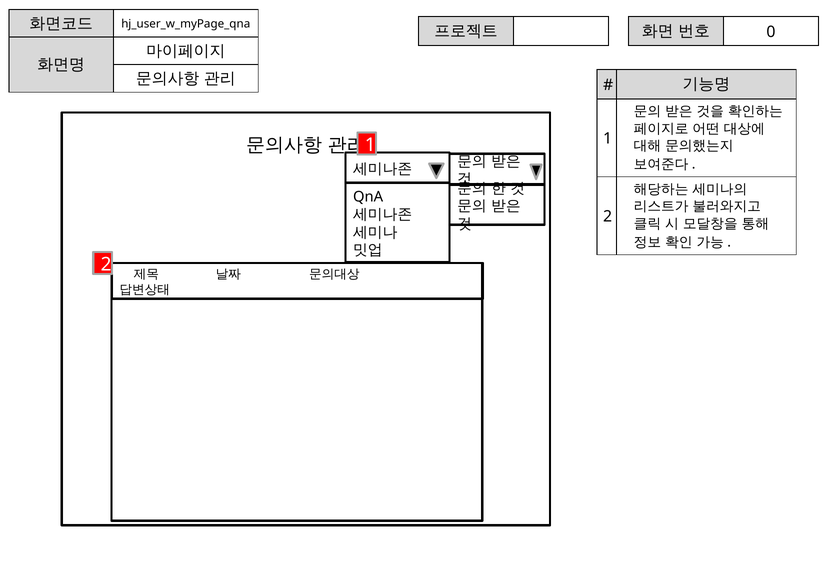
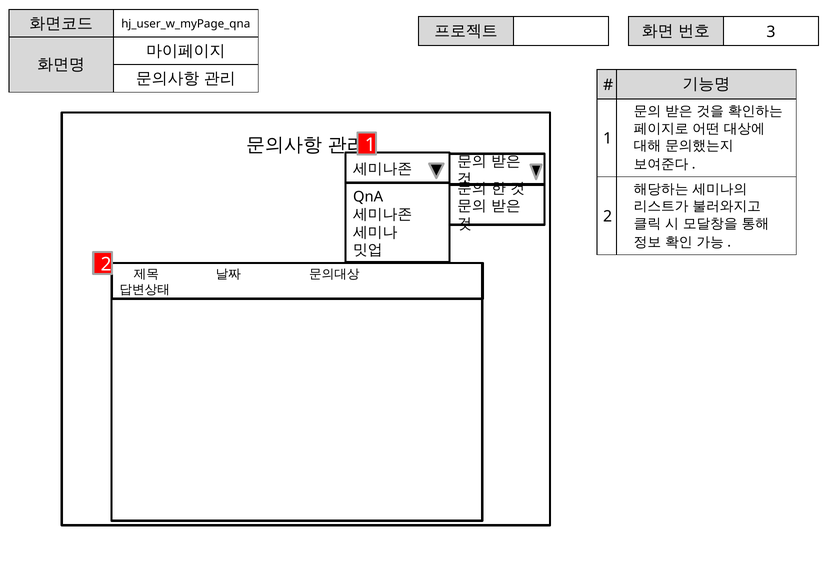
0: 0 -> 3 (771, 32)
